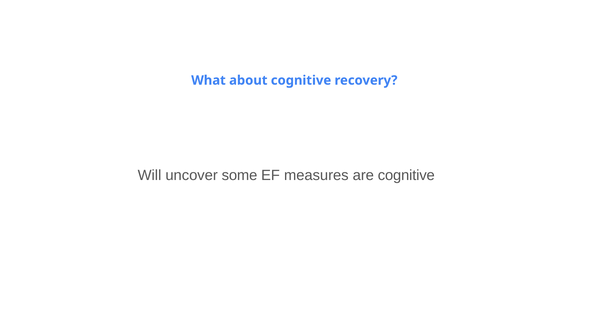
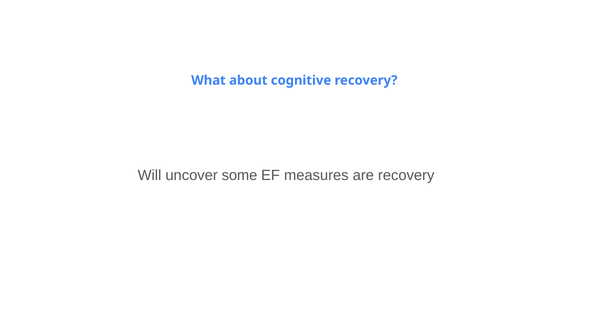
are cognitive: cognitive -> recovery (406, 175)
